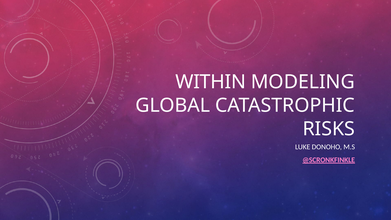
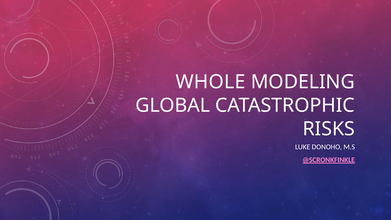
WITHIN: WITHIN -> WHOLE (210, 82)
